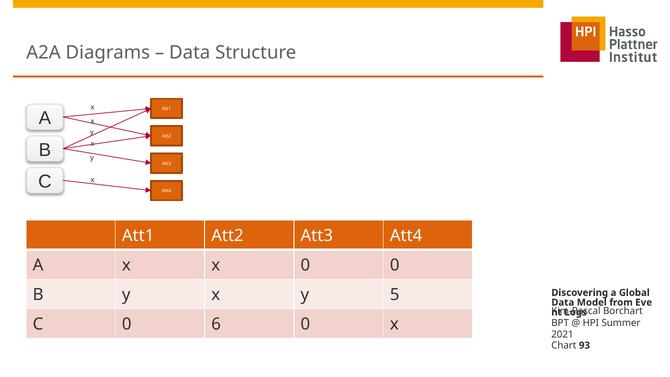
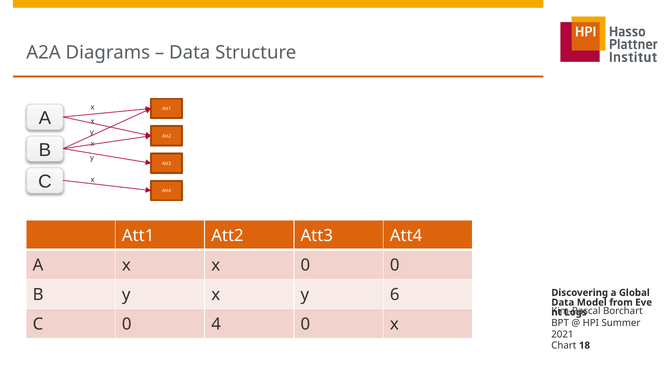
5: 5 -> 6 (395, 295)
6: 6 -> 4 (216, 324)
93: 93 -> 18 (584, 345)
